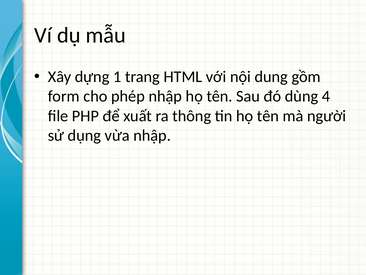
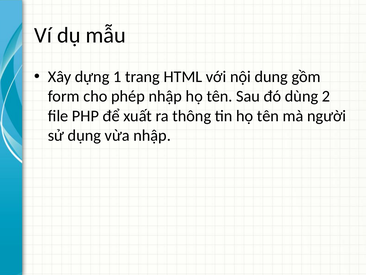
4: 4 -> 2 (326, 96)
